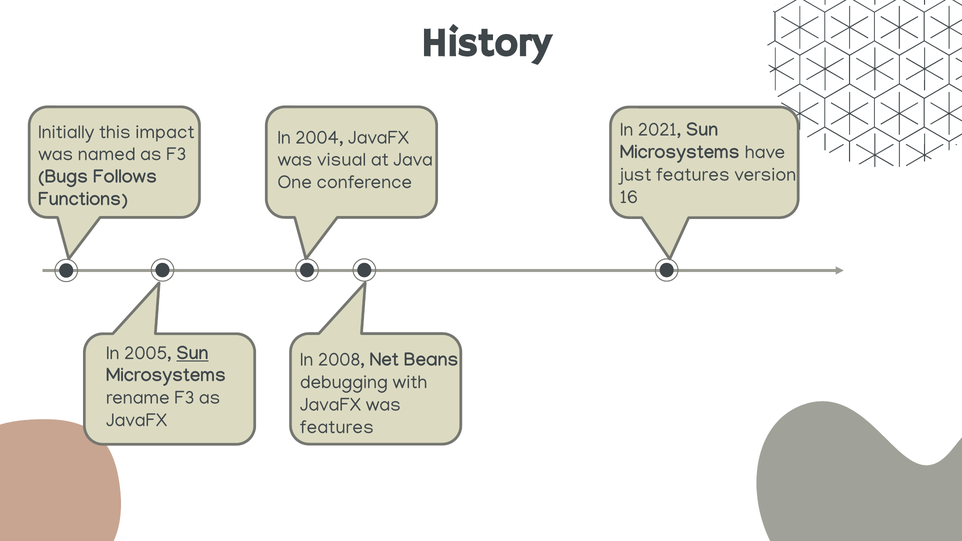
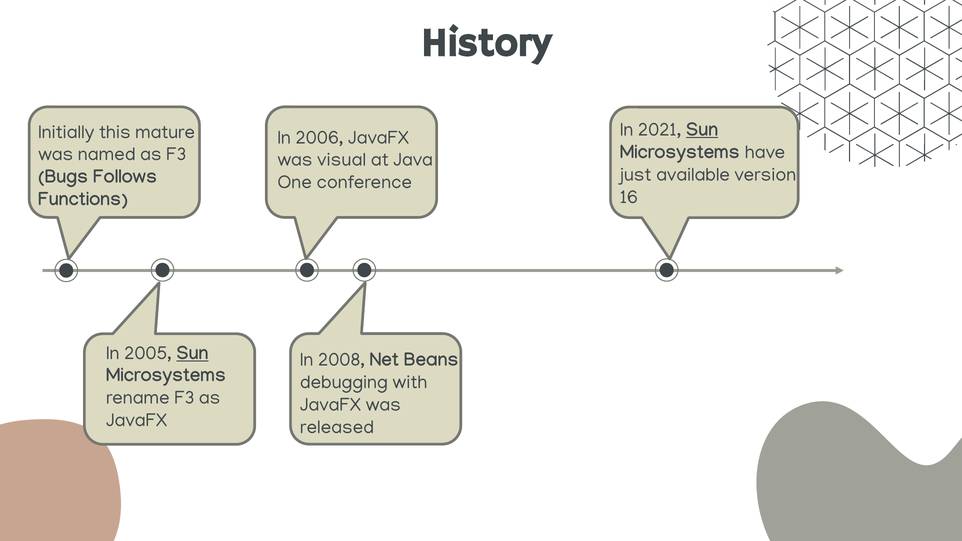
Sun underline: none -> present (702, 130)
impact: impact -> mature (165, 132)
2004: 2004 -> 2006 (319, 137)
just features: features -> available (693, 175)
features: features -> released (337, 427)
